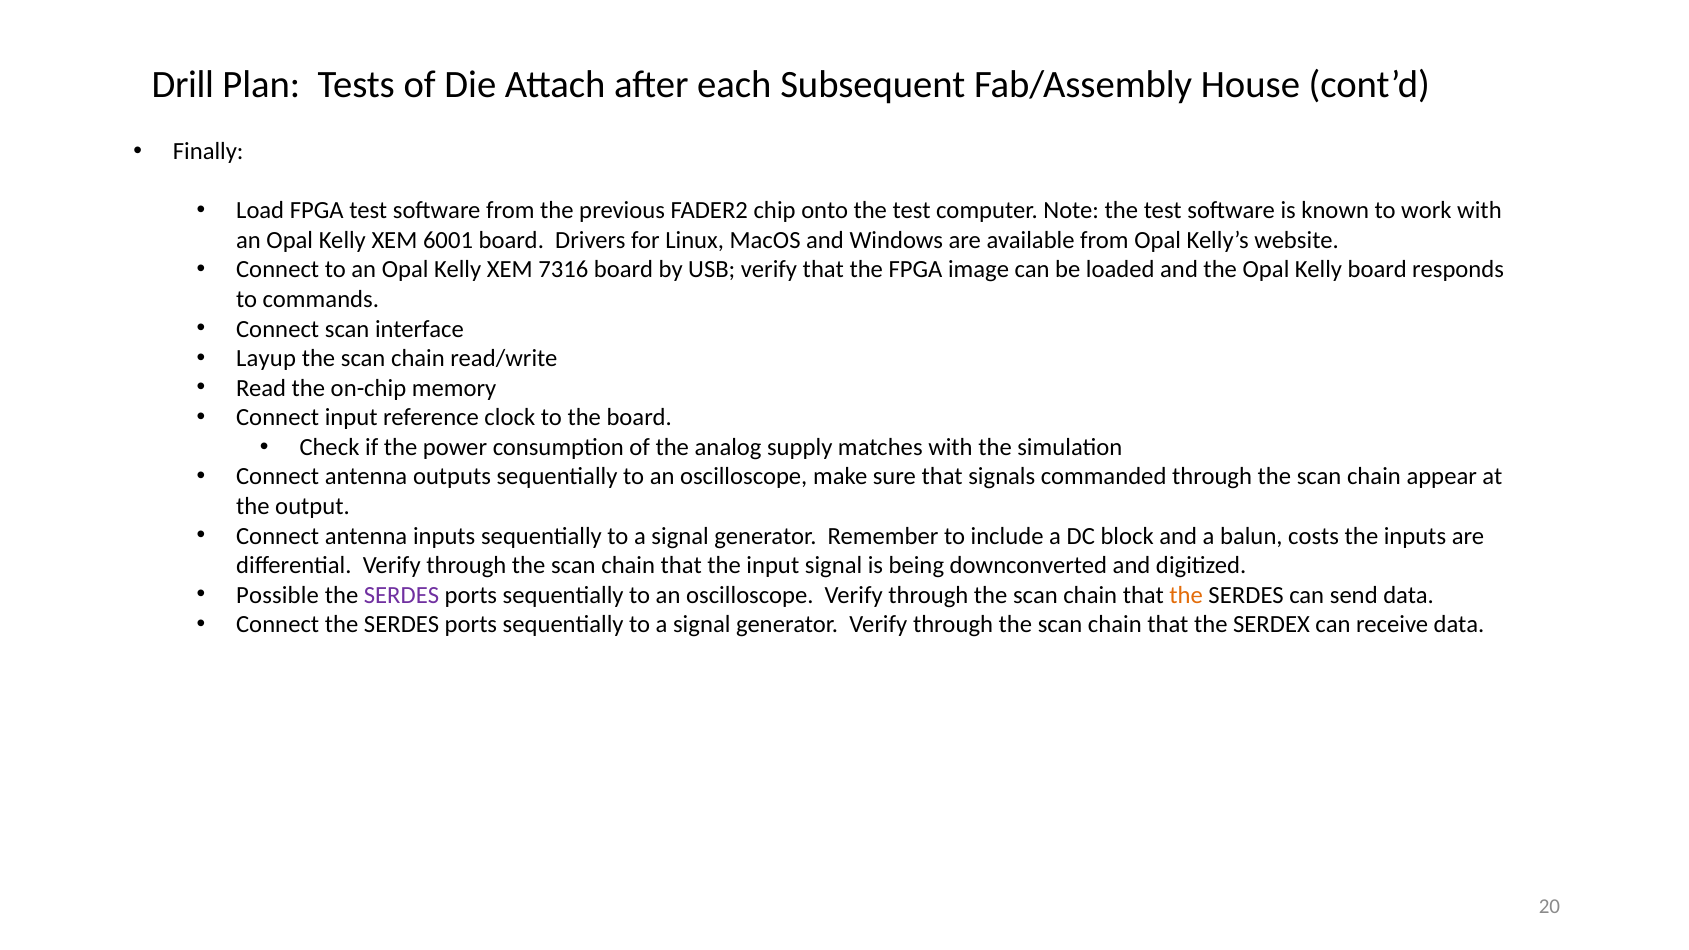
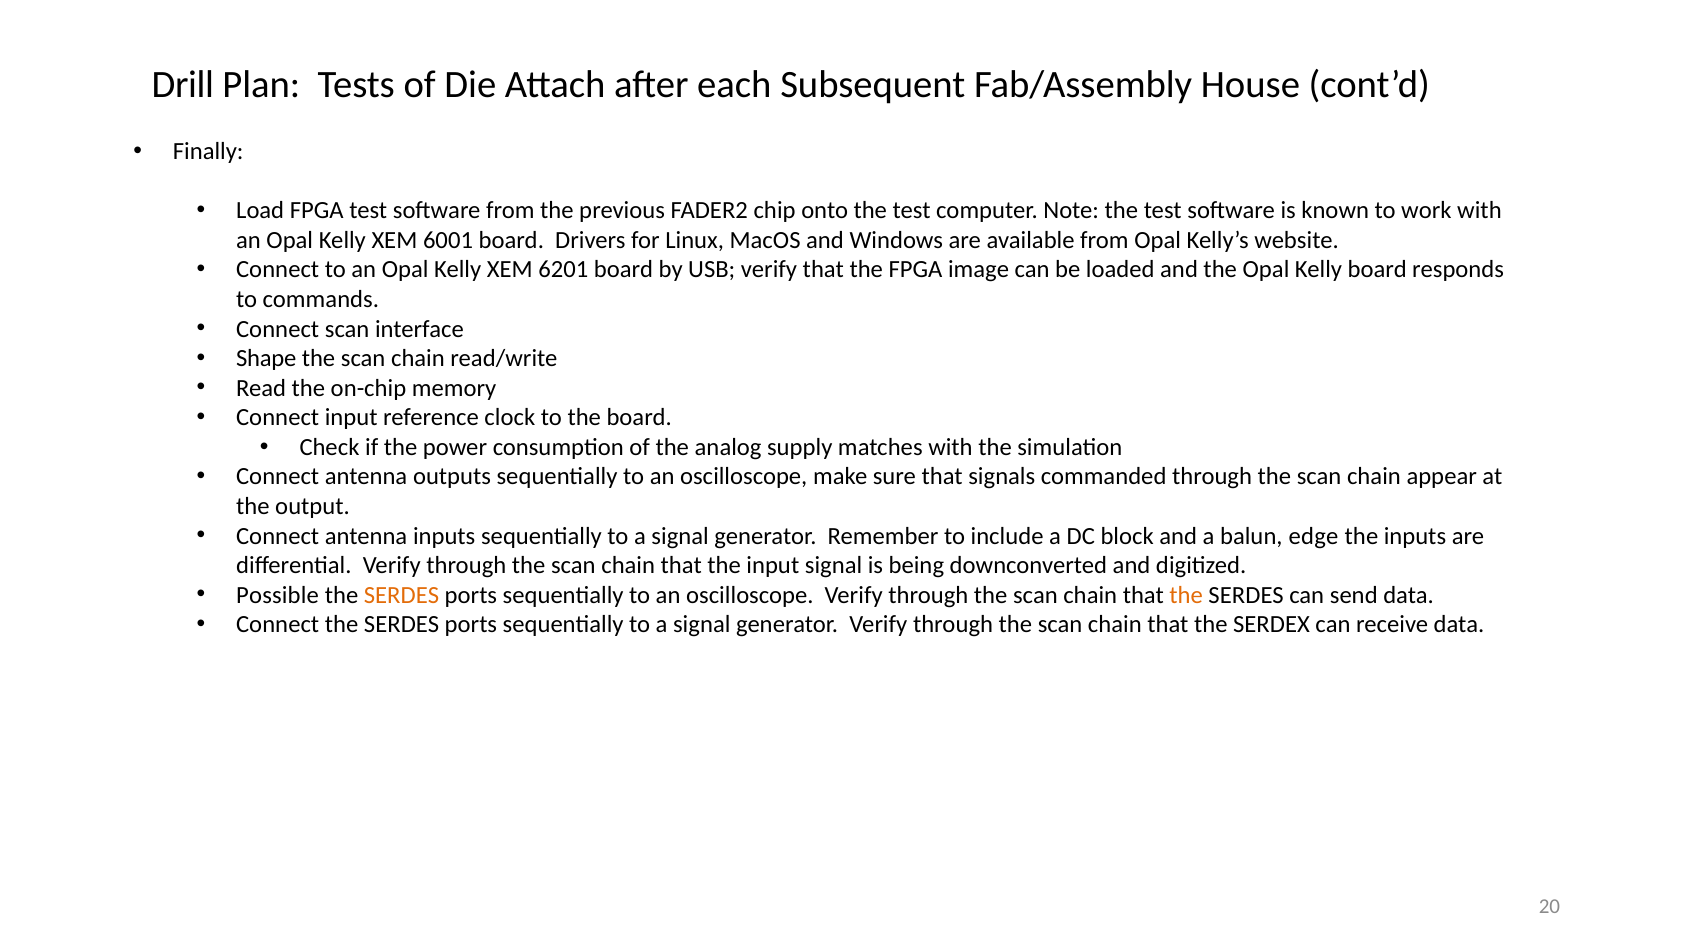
7316: 7316 -> 6201 (563, 270)
Layup: Layup -> Shape (266, 359)
costs: costs -> edge (1314, 536)
SERDES colour: purple -> orange (401, 595)
